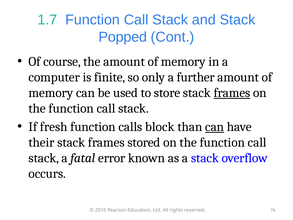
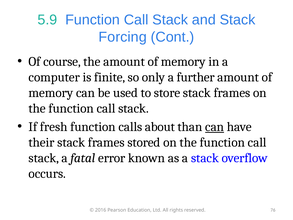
1.7: 1.7 -> 5.9 (47, 20)
Popped: Popped -> Forcing (123, 37)
frames underline: present -> none (232, 93)
block: block -> about (160, 127)
